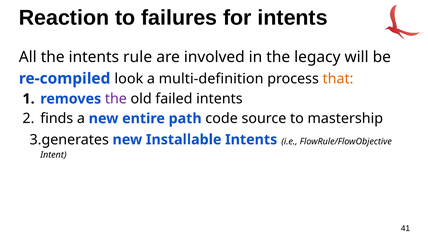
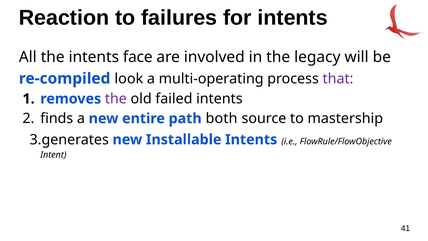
rule: rule -> face (138, 57)
multi-definition: multi-definition -> multi-operating (211, 79)
that colour: orange -> purple (338, 79)
code: code -> both (222, 118)
